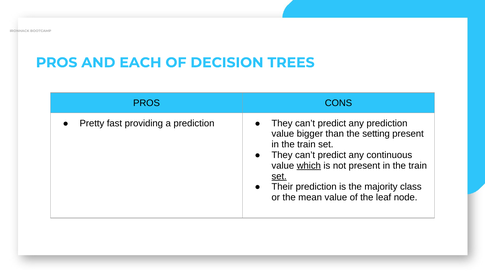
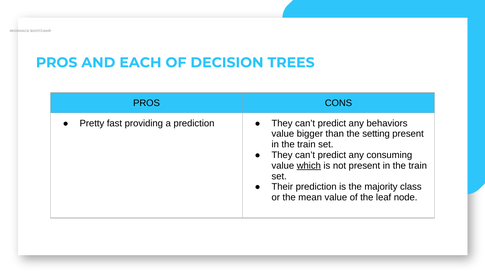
any prediction: prediction -> behaviors (387, 123)
continuous: continuous -> consuming (389, 155)
set underline: present -> none (279, 176)
